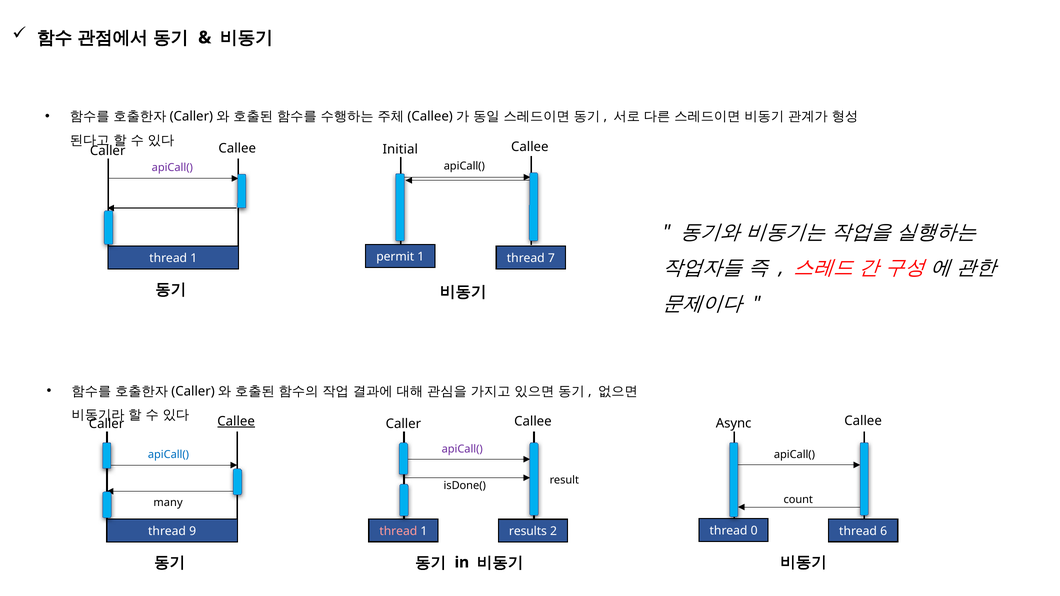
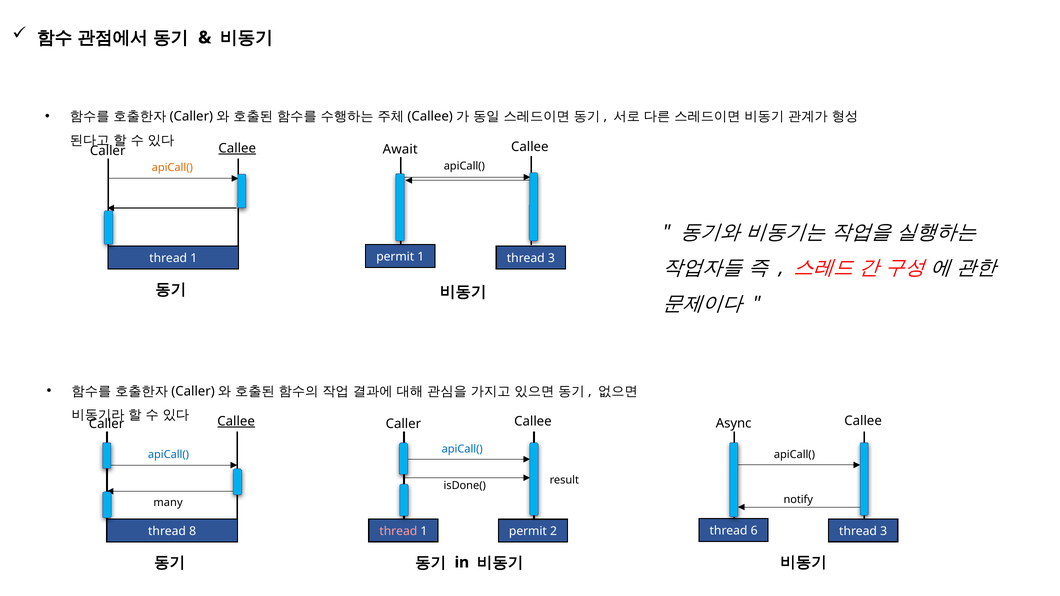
Initial: Initial -> Await (400, 149)
Callee underline: none -> present (237, 148)
apiCall( colour: purple -> orange (172, 168)
1 thread 7: 7 -> 3 (551, 259)
apiCall( colour: purple -> blue (462, 449)
count: count -> notify (798, 500)
0: 0 -> 6 (754, 531)
6: 6 -> 3 (884, 531)
9: 9 -> 8 (193, 532)
results: results -> permit (528, 532)
